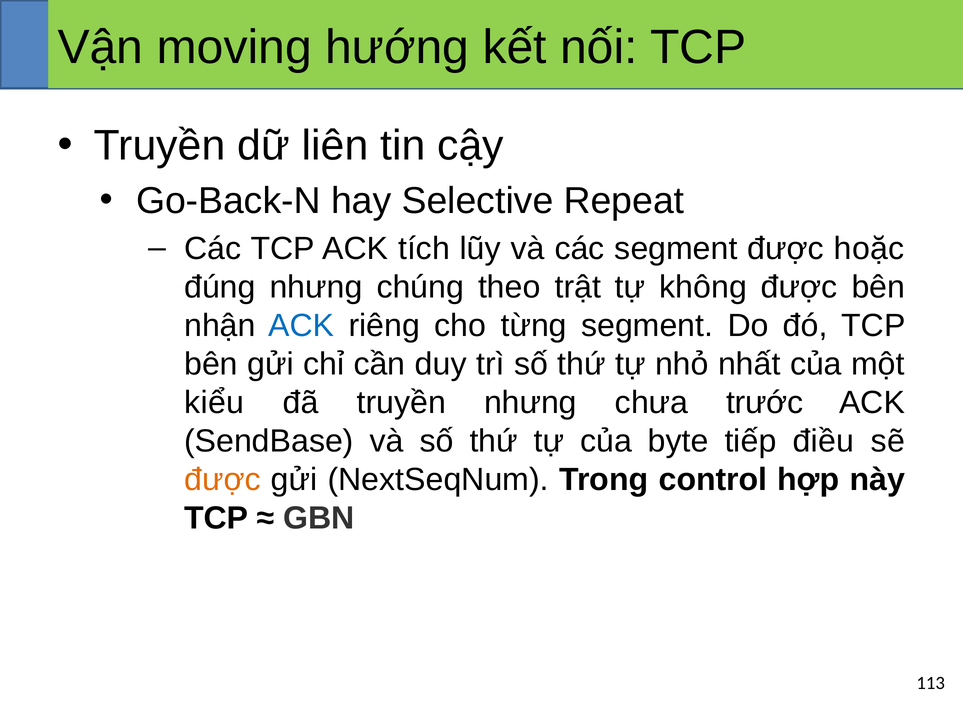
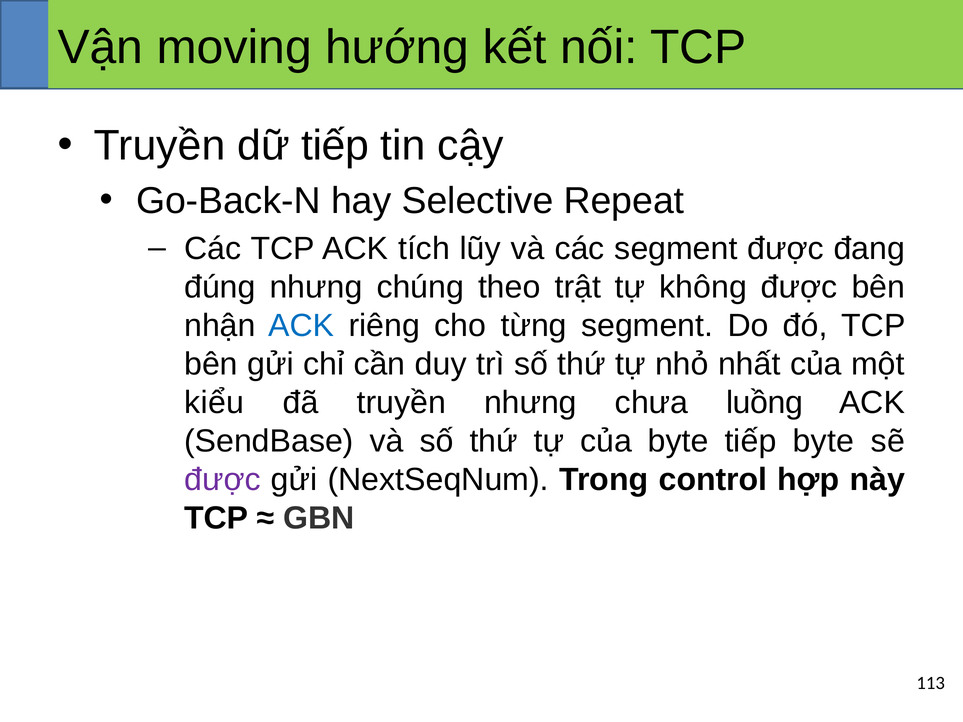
dữ liên: liên -> tiếp (335, 146)
hoặc: hoặc -> đang (869, 249)
trước: trước -> luồng (765, 403)
tiếp điều: điều -> byte (824, 442)
được colour: orange -> purple (222, 480)
